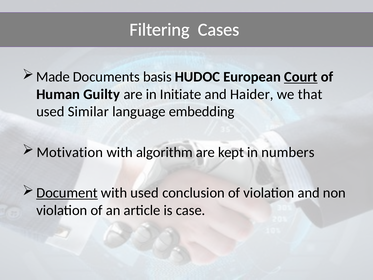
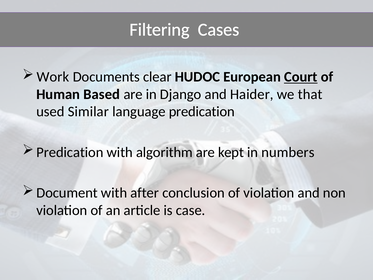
Made: Made -> Work (53, 77)
basis: basis -> clear (157, 77)
Guilty: Guilty -> Based (102, 94)
Initiate: Initiate -> Django (181, 94)
language embedding: embedding -> predication (202, 112)
Motivation: Motivation -> Predication (70, 152)
Document underline: present -> none (67, 193)
with used: used -> after (145, 193)
